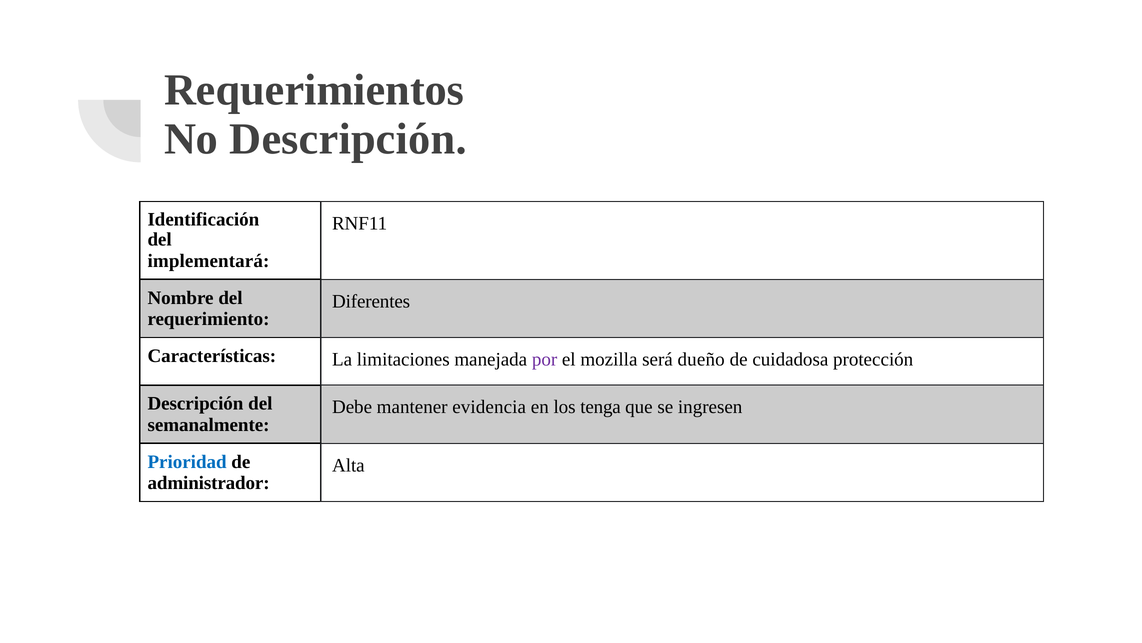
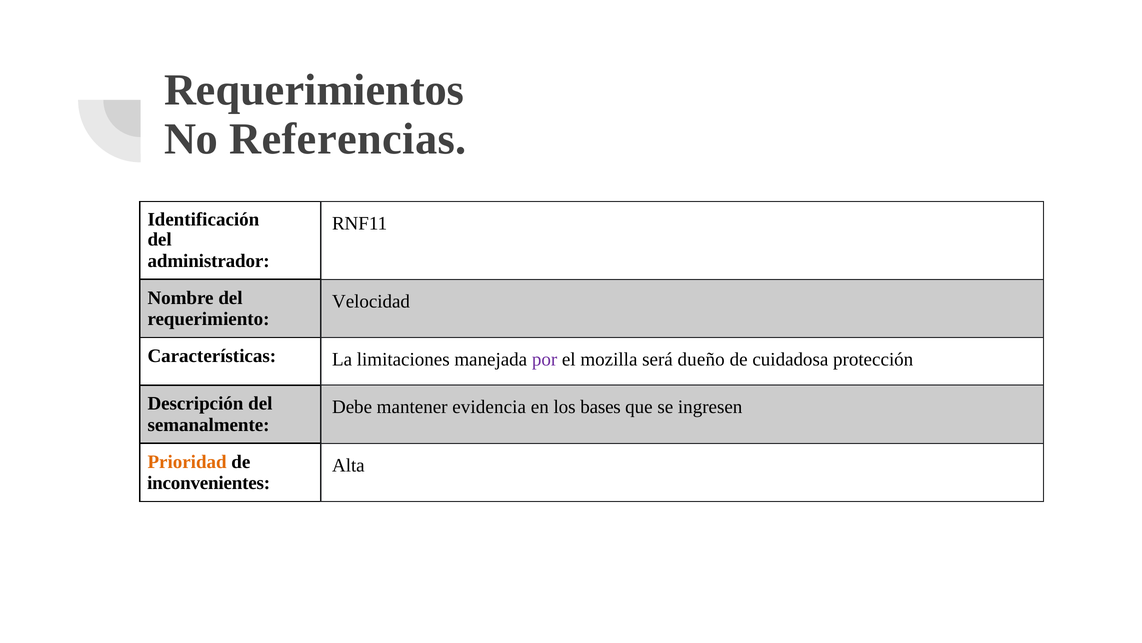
No Descripción: Descripción -> Referencias (348, 139)
implementará: implementará -> administrador (209, 261)
Diferentes: Diferentes -> Velocidad (371, 301)
tenga: tenga -> bases (601, 407)
Prioridad colour: blue -> orange (187, 461)
administrador: administrador -> inconvenientes (209, 483)
